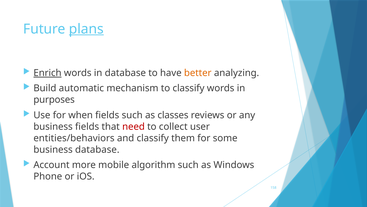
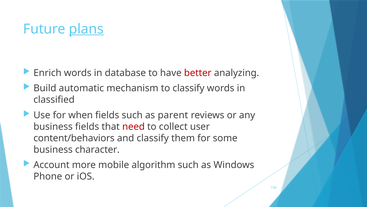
Enrich underline: present -> none (47, 73)
better colour: orange -> red (198, 73)
purposes: purposes -> classified (54, 100)
classes: classes -> parent (173, 115)
entities/behaviors: entities/behaviors -> content/behaviors (74, 138)
business database: database -> character (97, 149)
